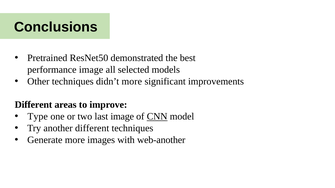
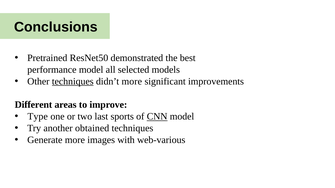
performance image: image -> model (91, 70)
techniques underline: none -> present (73, 82)
last image: image -> sports (122, 117)
another different: different -> obtained (92, 128)
web-another: web-another -> web-various (161, 140)
